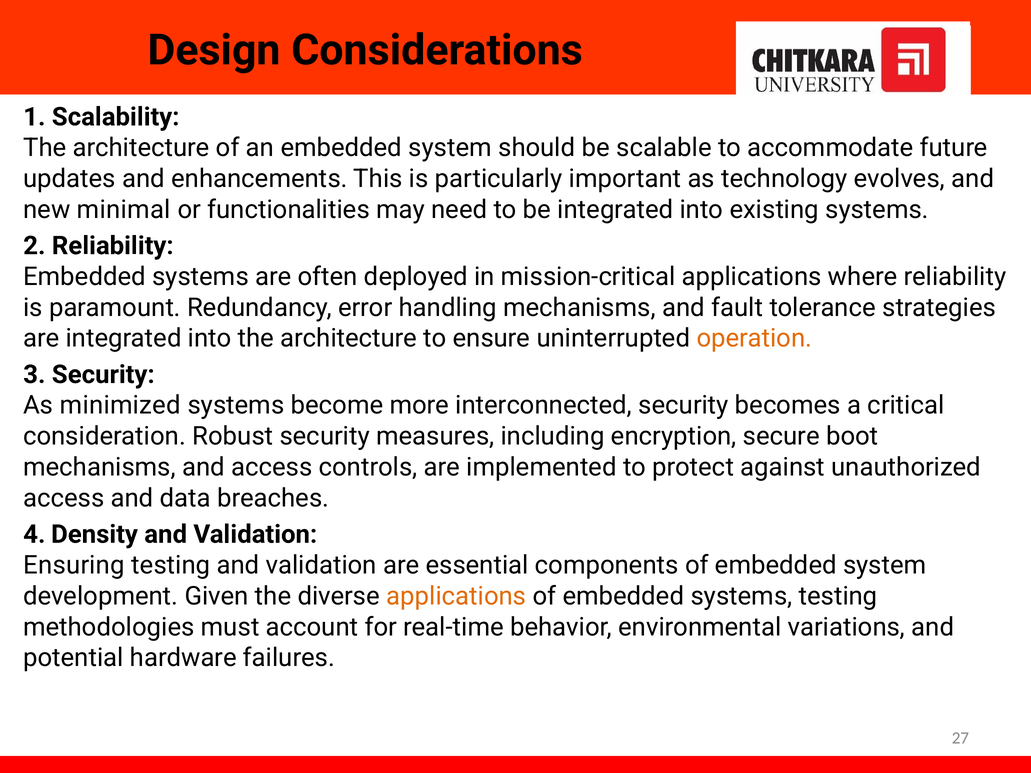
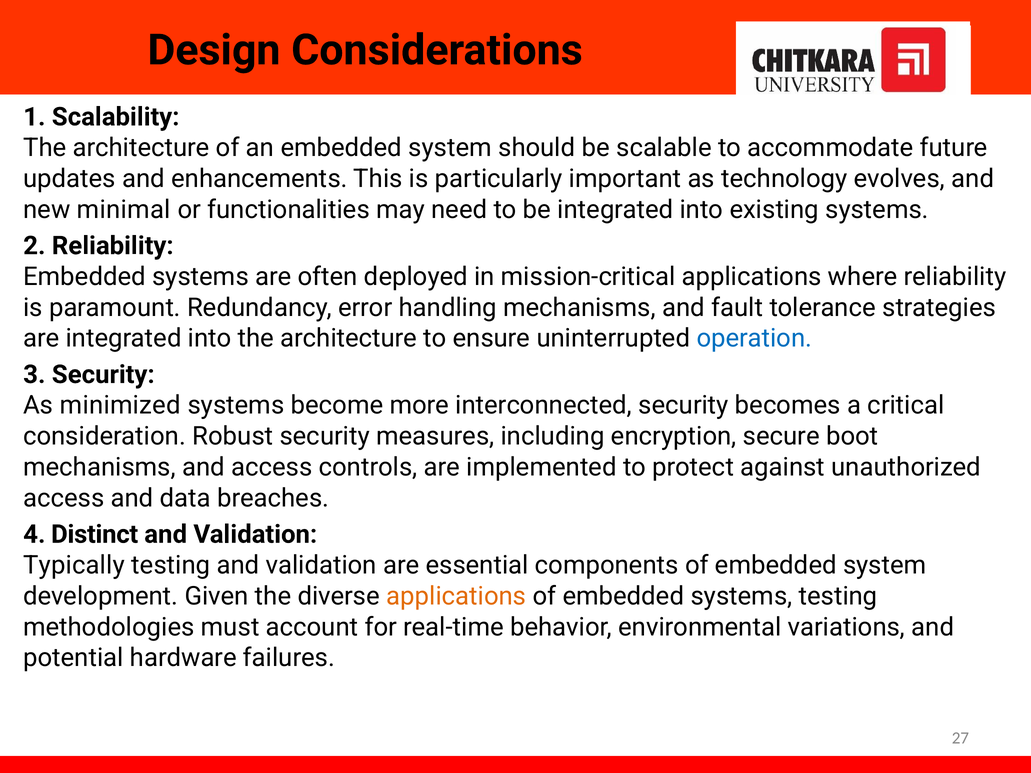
operation colour: orange -> blue (754, 339)
Density: Density -> Distinct (95, 534)
Ensuring: Ensuring -> Typically (74, 565)
